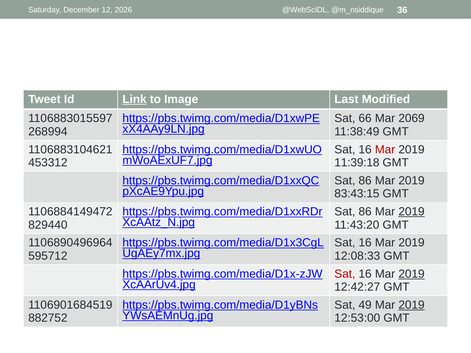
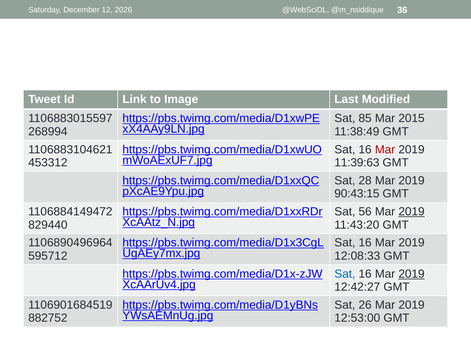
Link underline: present -> none (135, 99)
66: 66 -> 85 (365, 119)
2069: 2069 -> 2015 (412, 119)
11:39:18: 11:39:18 -> 11:39:63 (357, 163)
86: 86 -> 28 (365, 181)
83:43:15: 83:43:15 -> 90:43:15 (357, 194)
86: 86 -> 56 (365, 212)
Sat colour: red -> blue (345, 274)
49: 49 -> 26 (365, 305)
2019 underline: present -> none (412, 305)
